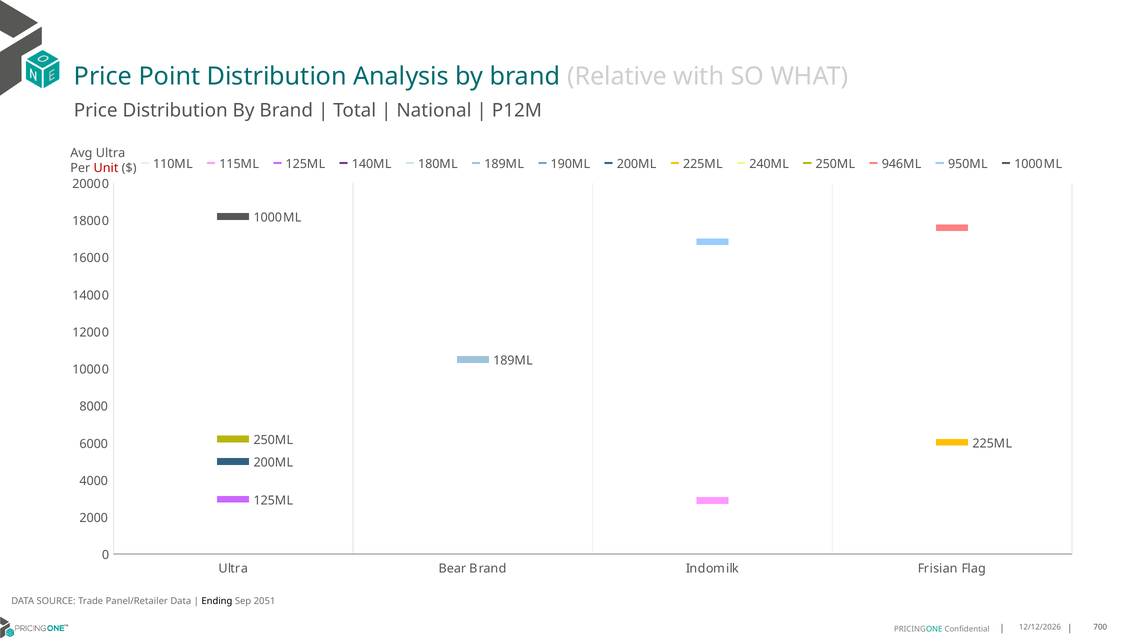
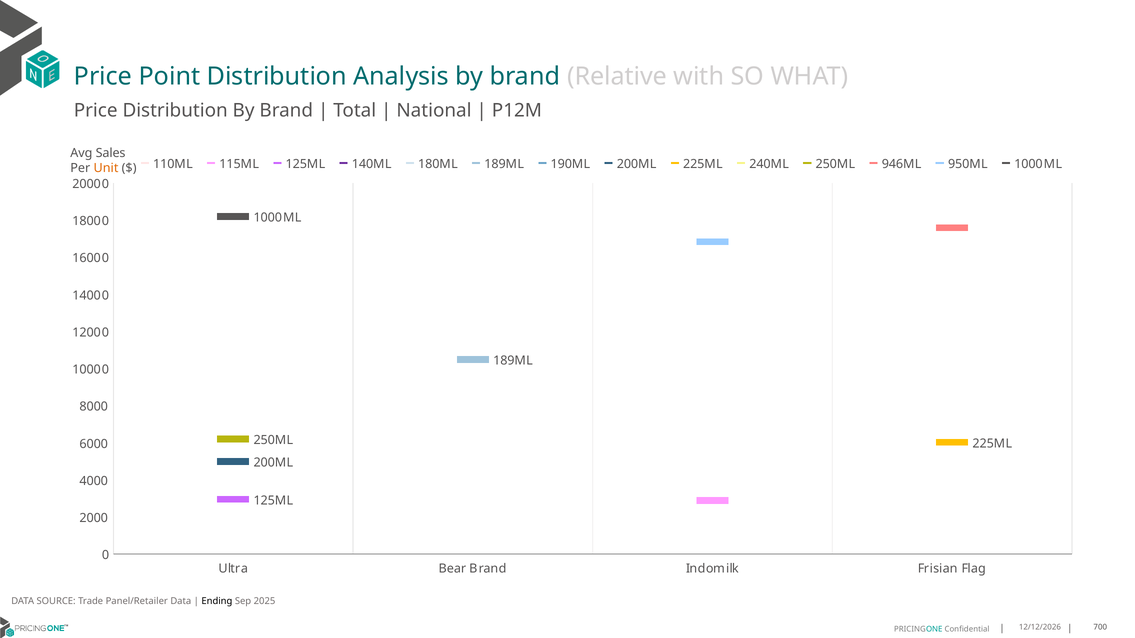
Avg Ultra: Ultra -> Sales (111, 153)
Unit colour: red -> orange (106, 168)
2051: 2051 -> 2025 (265, 601)
